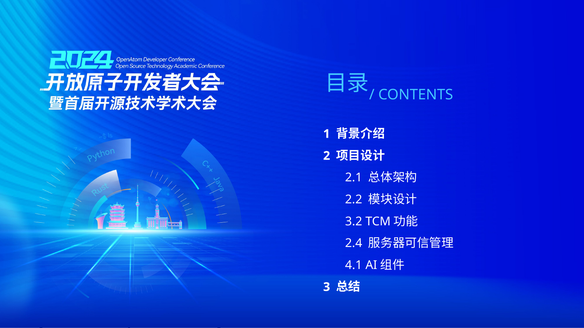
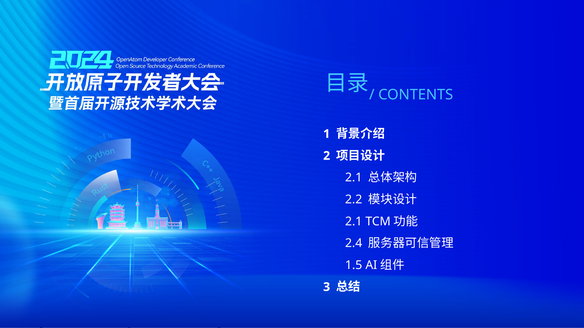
3.2: 3.2 -> 2.1 (354, 222)
4.1: 4.1 -> 1.5 (354, 266)
